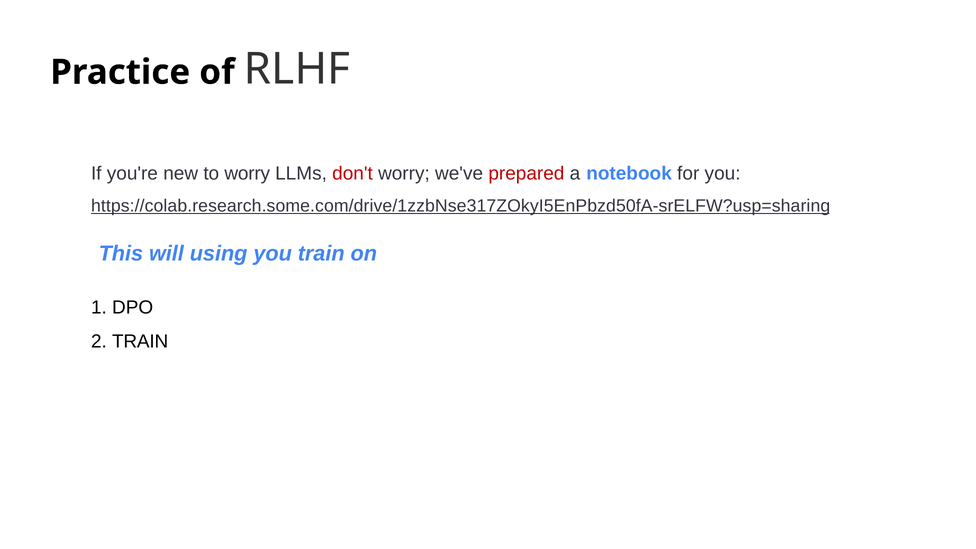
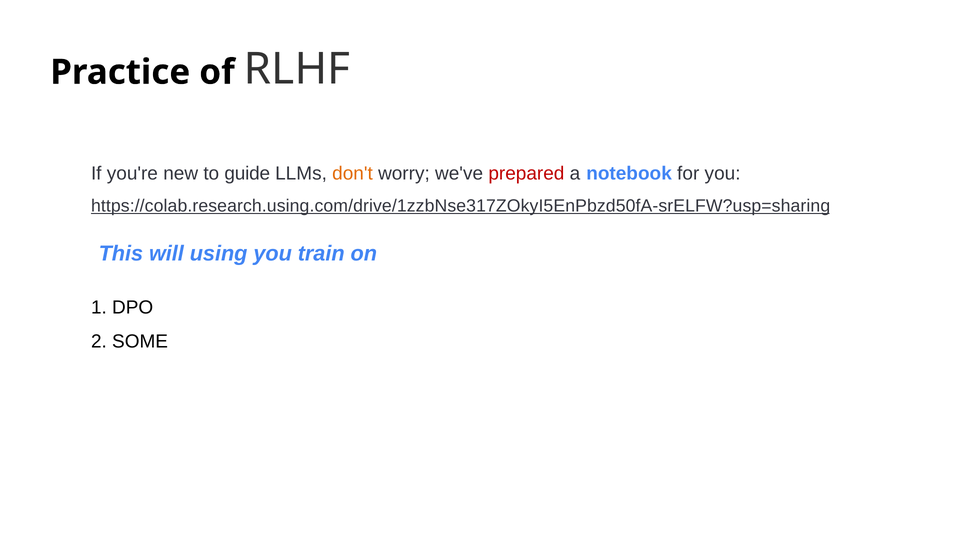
to worry: worry -> guide (247, 173)
don't colour: red -> orange (353, 173)
https://colab.research.some.com/drive/1zzbNse317ZOkyI5EnPbzd50fA-srELFW?usp=sharing: https://colab.research.some.com/drive/1zzbNse317ZOkyI5EnPbzd50fA-srELFW?usp=sharing -> https://colab.research.using.com/drive/1zzbNse317ZOkyI5EnPbzd50fA-srELFW?usp=sharing (461, 206)
2 TRAIN: TRAIN -> SOME (140, 342)
